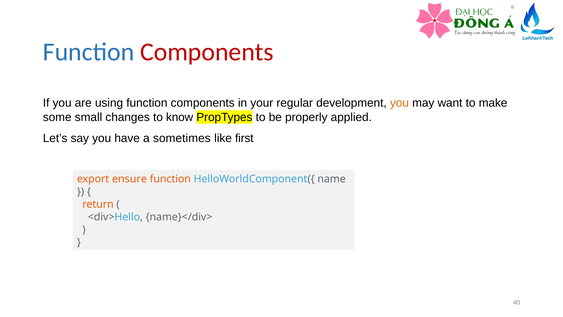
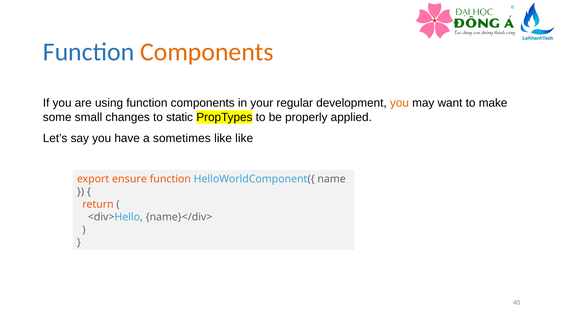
Components colour: red -> orange (207, 52)
know: know -> static (180, 117)
like first: first -> like (244, 138)
